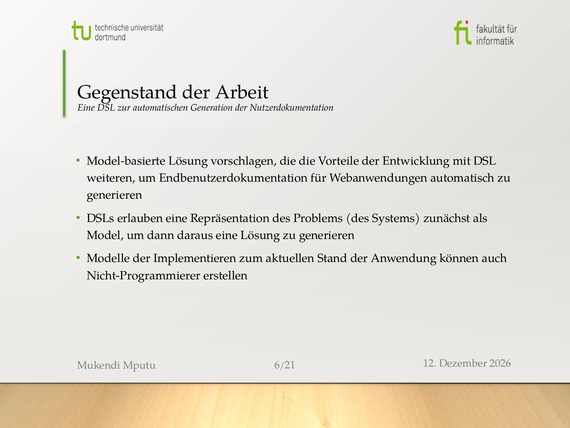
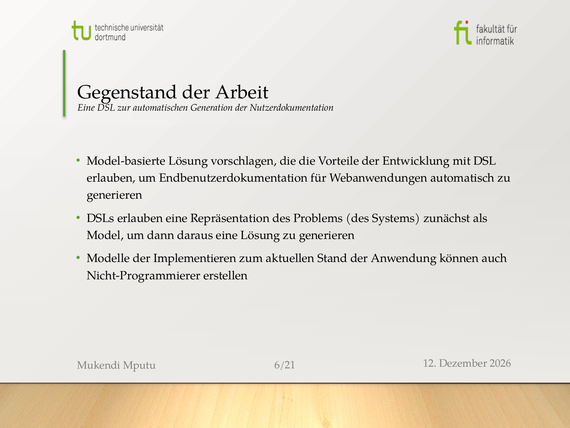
weiteren: weiteren -> erlauben (111, 178)
